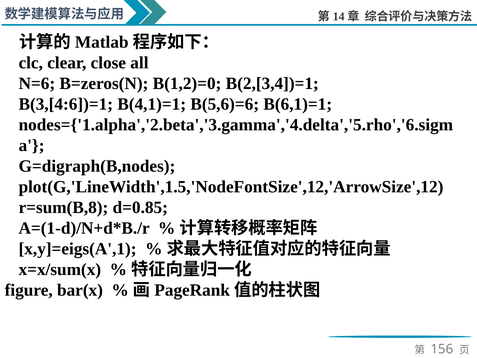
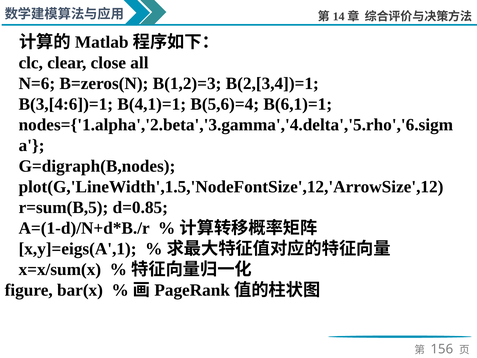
B(1,2)=0: B(1,2)=0 -> B(1,2)=3 (187, 83)
B(5,6)=6: B(5,6)=6 -> B(5,6)=4 (225, 104)
r=sum(B,8: r=sum(B,8 -> r=sum(B,5 (63, 207)
